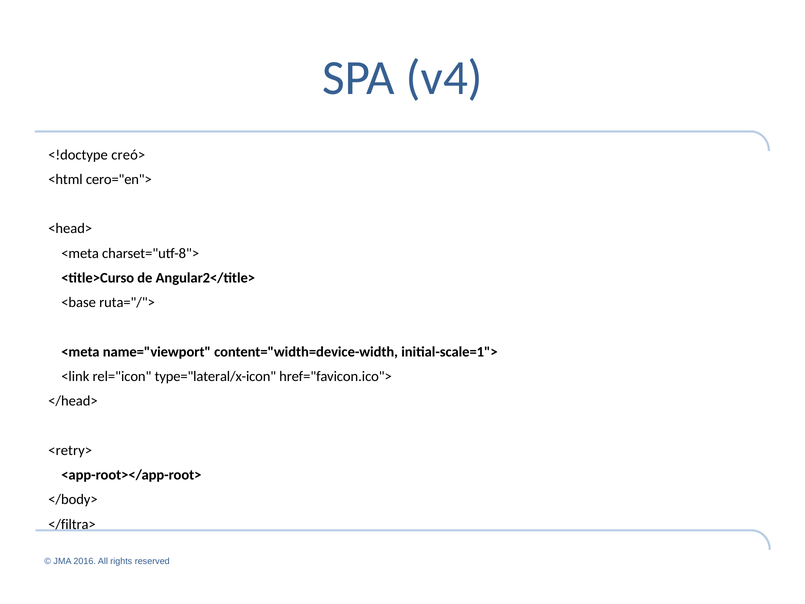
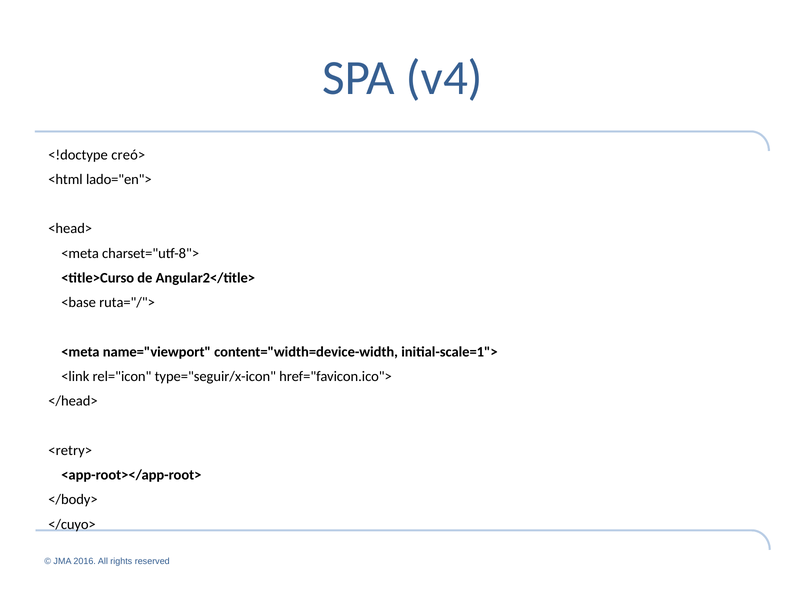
cero="en">: cero="en"> -> lado="en"> (119, 179)
type="lateral/x-icon: type="lateral/x-icon -> type="seguir/x-icon (215, 376)
</filtra>: </filtra> -> </cuyo> (72, 524)
